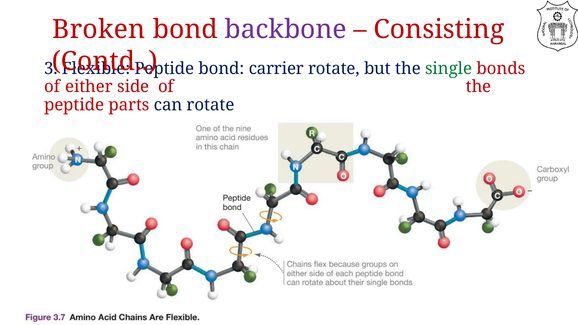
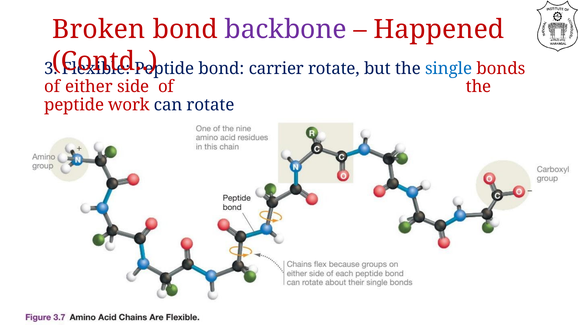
Consisting: Consisting -> Happened (439, 30)
single colour: green -> blue (449, 69)
parts: parts -> work (129, 105)
